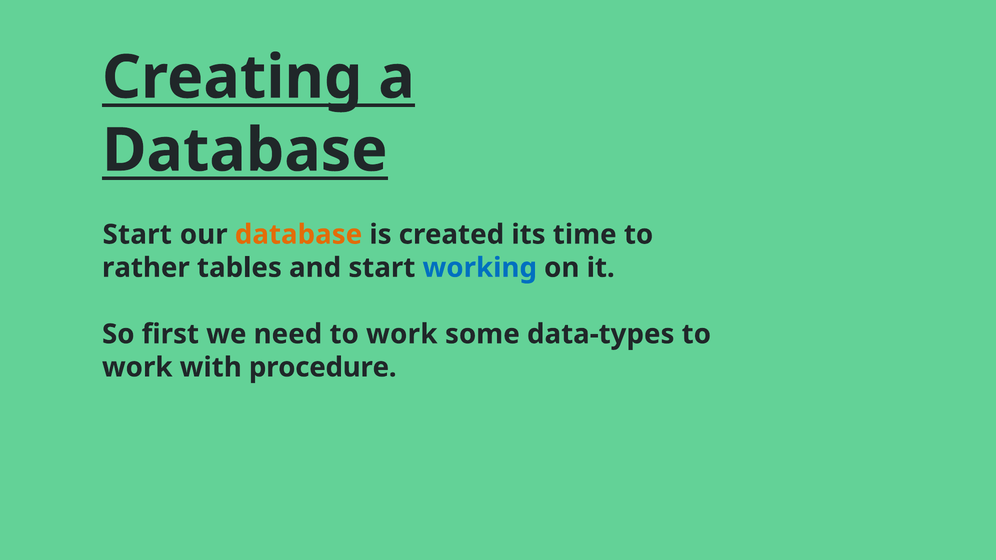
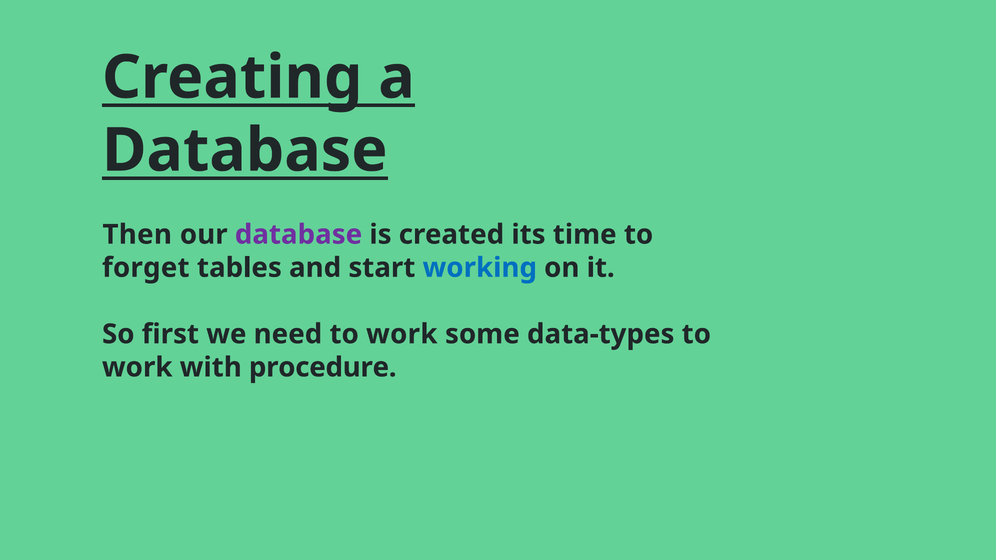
Start: Start -> Then (137, 235)
database colour: orange -> purple (298, 235)
rather: rather -> forget (146, 268)
